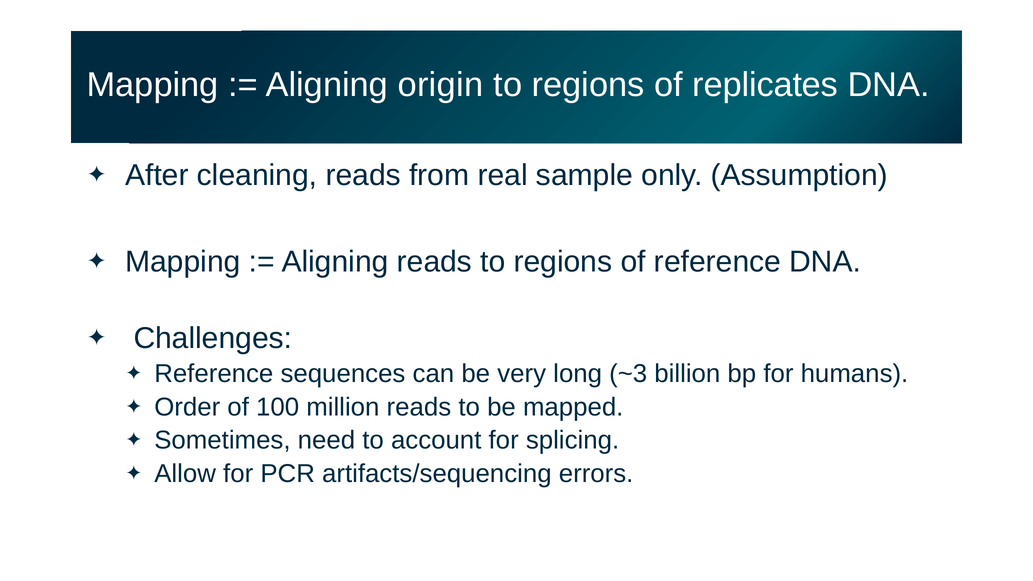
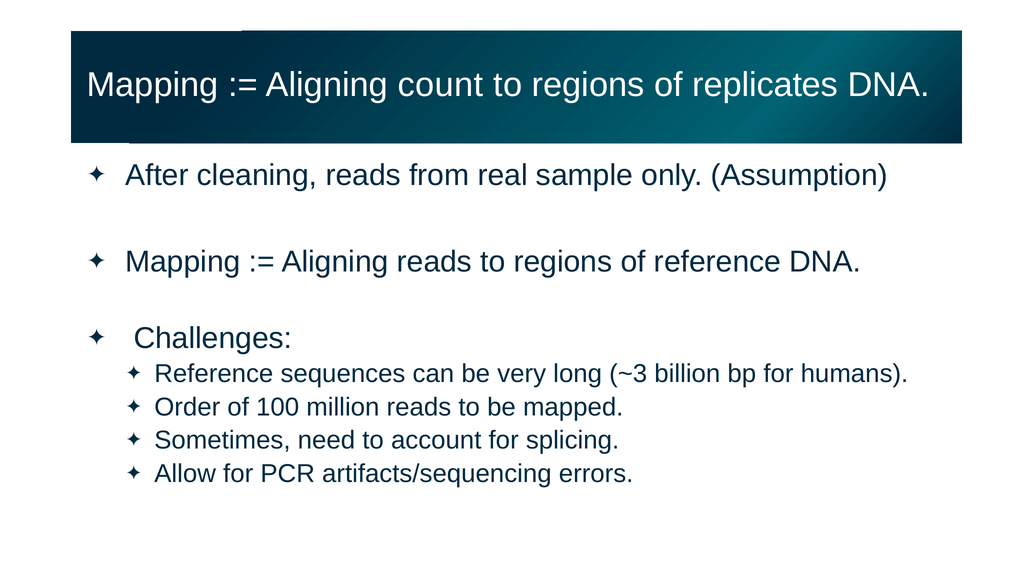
origin: origin -> count (441, 85)
